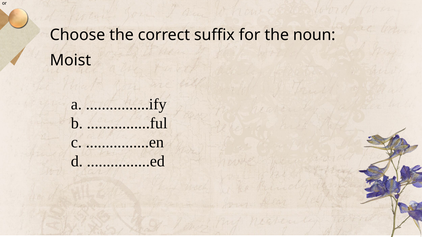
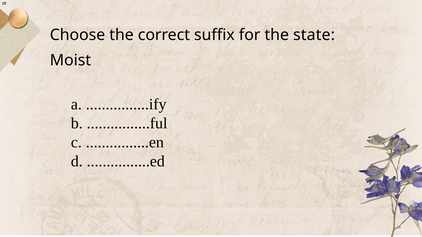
noun: noun -> state (314, 35)
